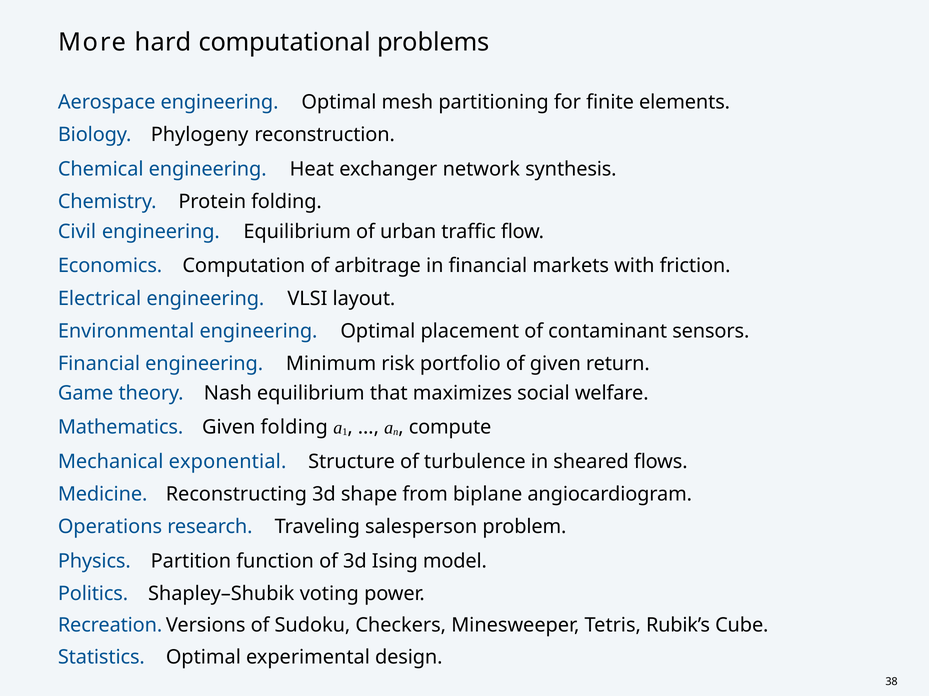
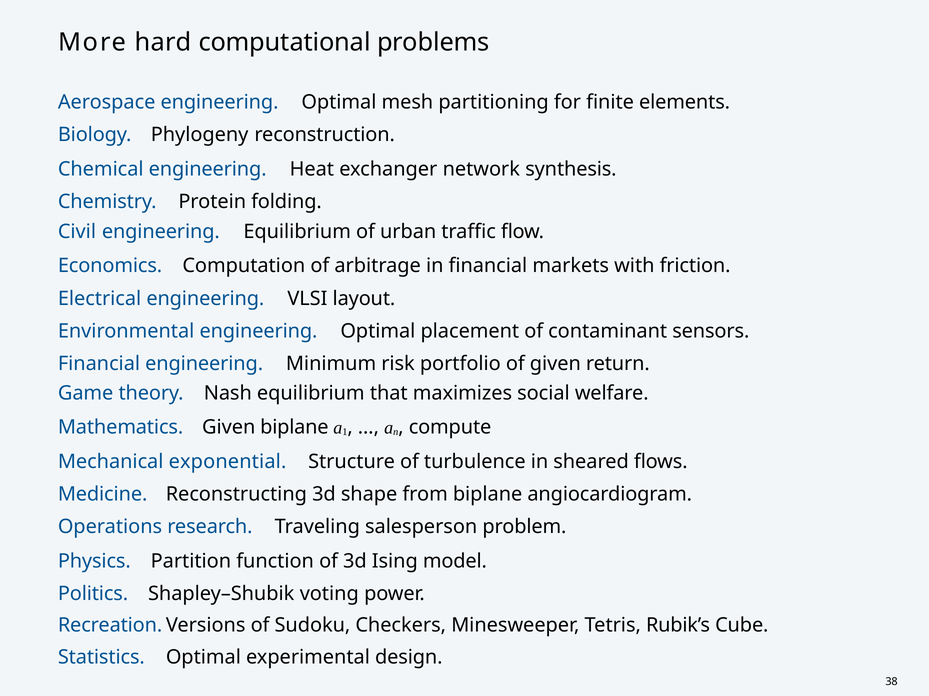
Given folding: folding -> biplane (294, 428)
